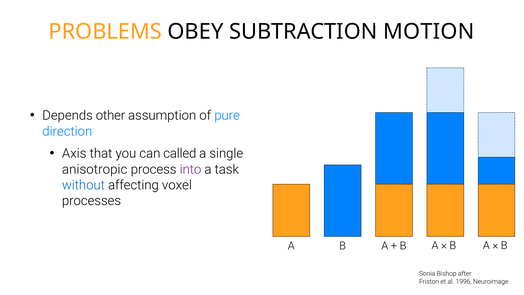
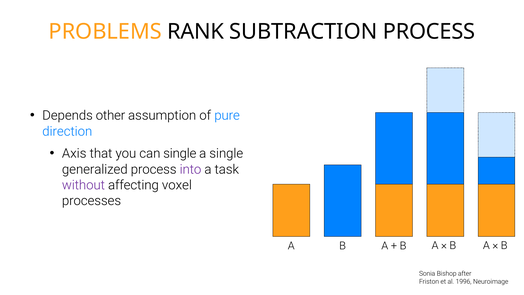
OBEY: OBEY -> RANK (196, 32)
SUBTRACTION MOTION: MOTION -> PROCESS (429, 32)
can called: called -> single (180, 153)
anisotropic: anisotropic -> generalized (95, 169)
without colour: blue -> purple (83, 185)
